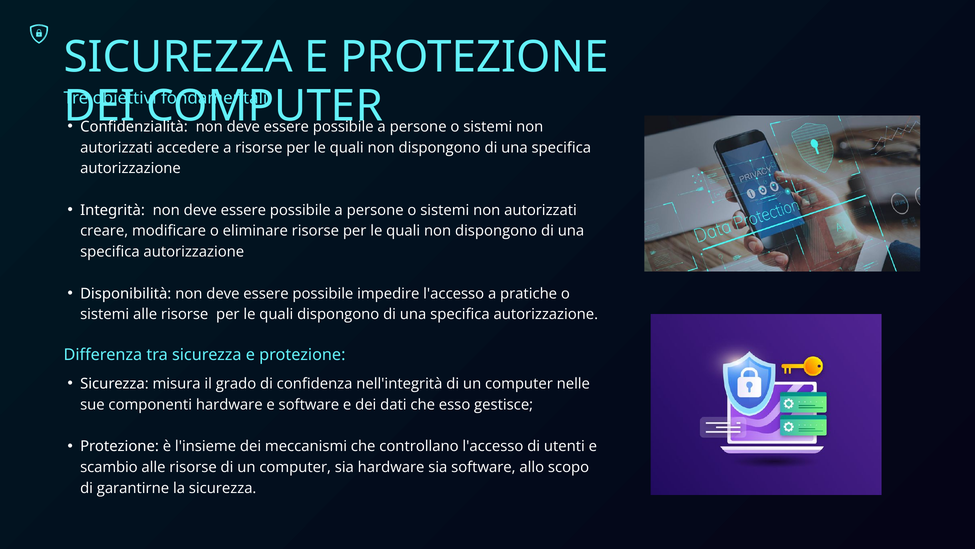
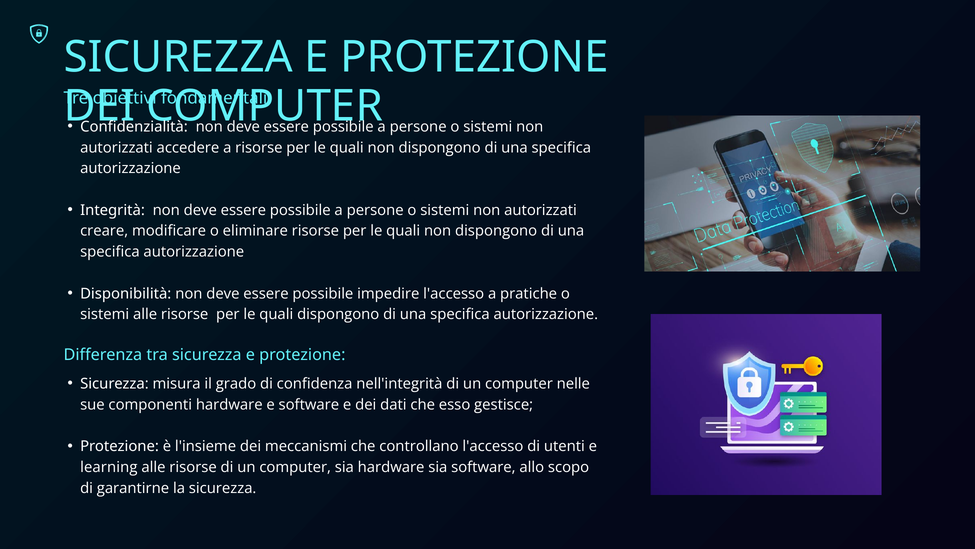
scambio: scambio -> learning (109, 467)
